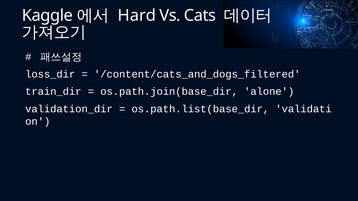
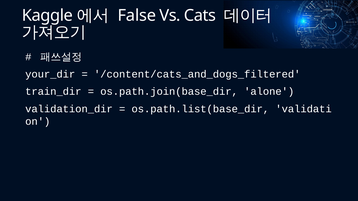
Hard: Hard -> False (137, 15)
loss_dir: loss_dir -> your_dir (50, 74)
